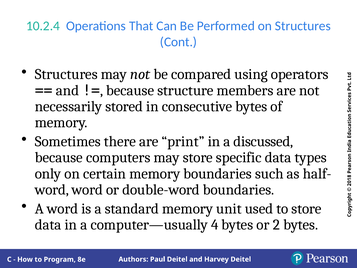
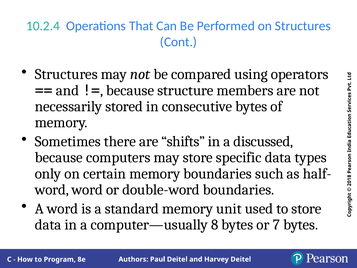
print: print -> shifts (183, 141)
computer—usually 4: 4 -> 8 (215, 225)
or 2: 2 -> 7 (276, 225)
